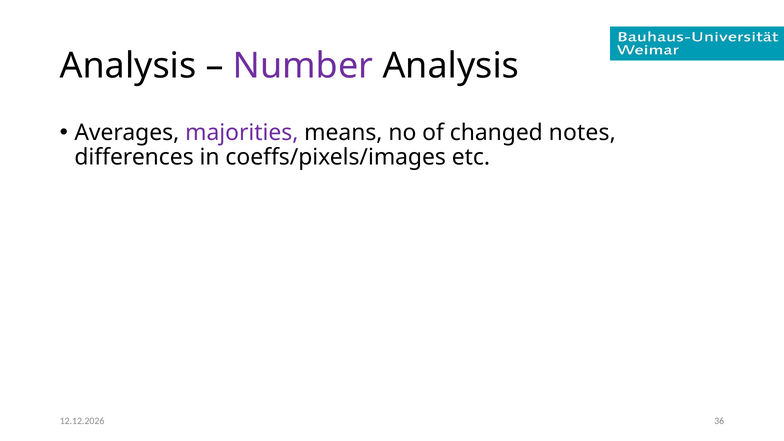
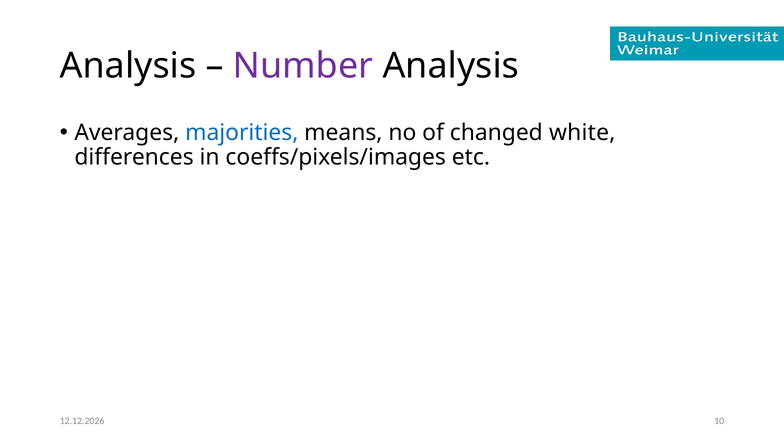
majorities colour: purple -> blue (242, 133)
notes: notes -> white (582, 133)
36: 36 -> 10 (719, 421)
